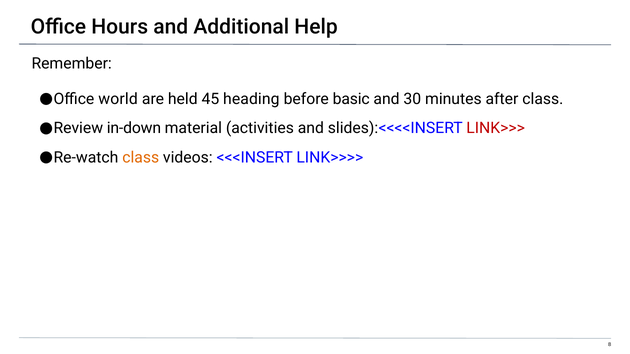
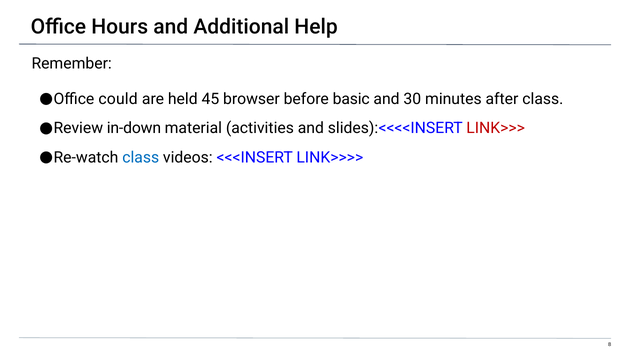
world: world -> could (118, 99)
heading: heading -> browser (251, 99)
class colour: orange -> blue (141, 158)
